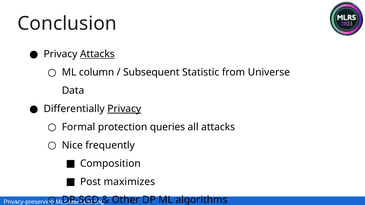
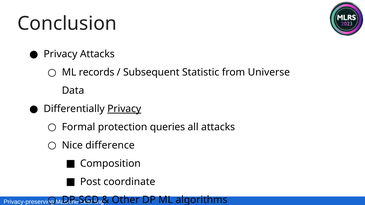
Attacks underline: present -> none (97, 54)
column: column -> records (97, 72)
frequently: frequently -> difference (110, 145)
maximizes: maximizes -> coordinate (129, 182)
